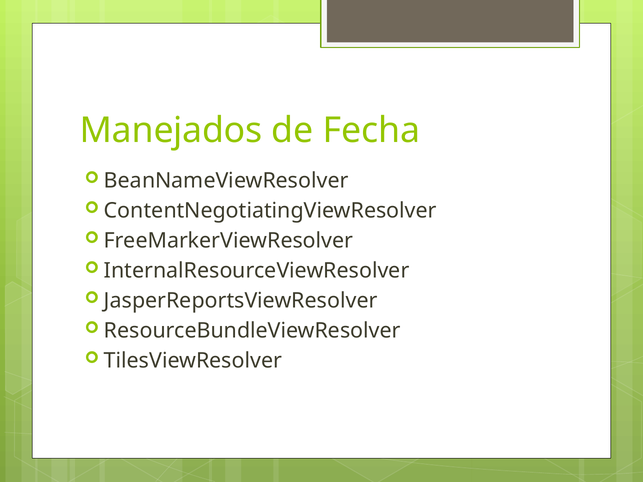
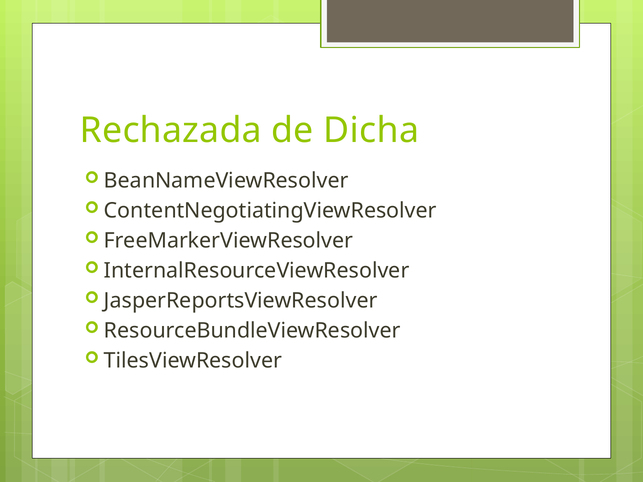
Manejados: Manejados -> Rechazada (171, 130)
Fecha: Fecha -> Dicha (371, 130)
